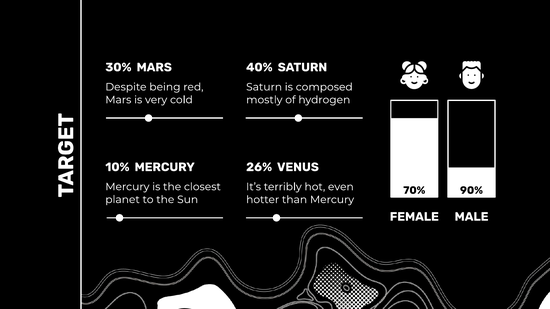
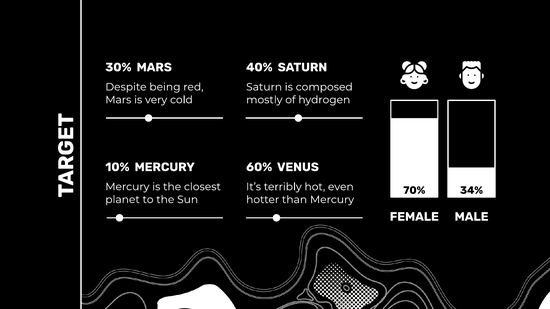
26%: 26% -> 60% (259, 167)
90%: 90% -> 34% (471, 191)
